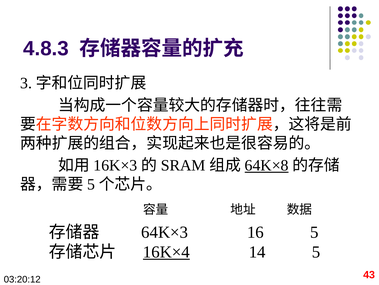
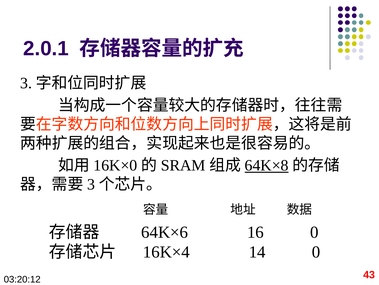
4.8.3: 4.8.3 -> 2.0.1 (46, 49)
16K×3: 16K×3 -> 16K×0 (115, 165)
5: 5 -> 3 (91, 184)
64K×3: 64K×3 -> 64K×6 (165, 232)
16 5: 5 -> 0 (314, 232)
16K×4 underline: present -> none (166, 251)
14 5: 5 -> 0 (316, 251)
